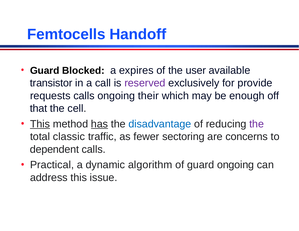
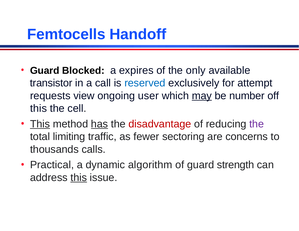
user: user -> only (196, 70)
reserved colour: purple -> blue (145, 83)
provide: provide -> attempt (255, 83)
requests calls: calls -> view (84, 96)
their: their -> user (148, 96)
may underline: none -> present (202, 96)
enough: enough -> number (247, 96)
that: that -> this (39, 109)
disadvantage colour: blue -> red (160, 124)
classic: classic -> limiting (69, 137)
dependent: dependent -> thousands (54, 149)
guard ongoing: ongoing -> strength (236, 165)
this underline: none -> present (79, 178)
